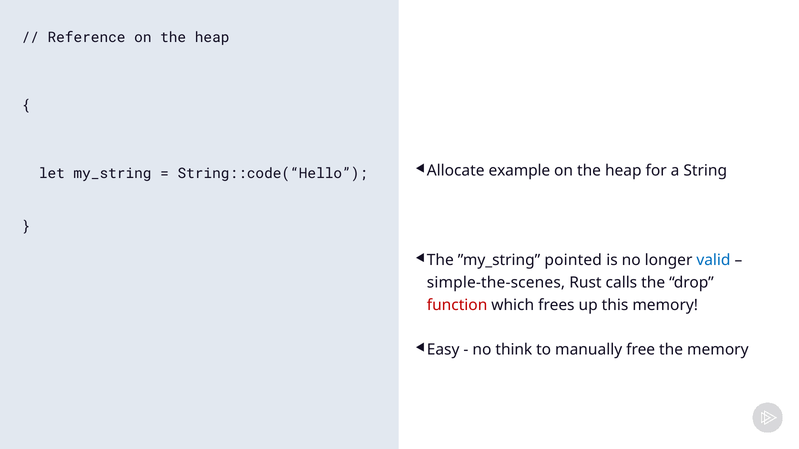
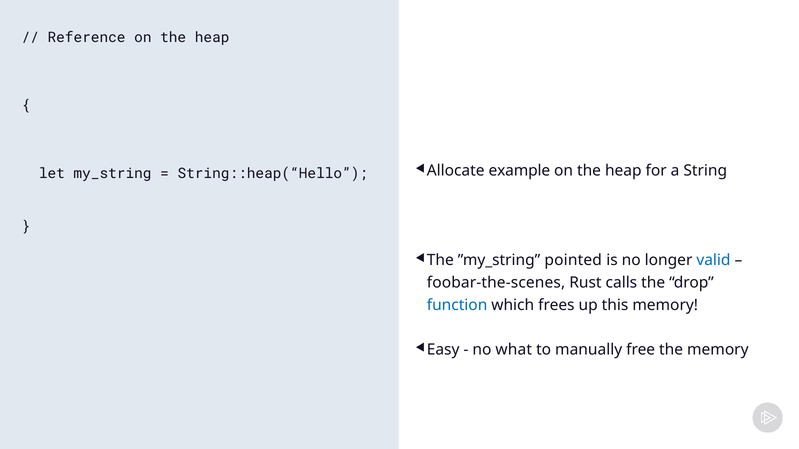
String::code(“Hello: String::code(“Hello -> String::heap(“Hello (273, 174)
simple-the-scenes: simple-the-scenes -> foobar-the-scenes (496, 283)
function colour: red -> blue (457, 305)
think: think -> what (514, 350)
